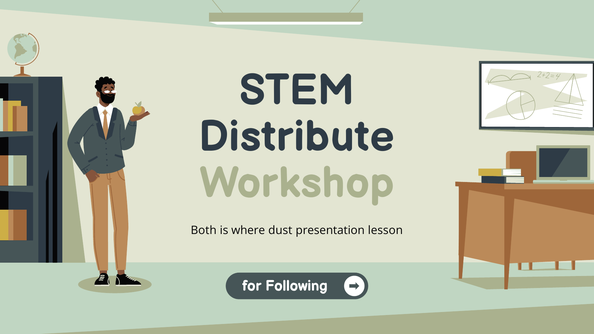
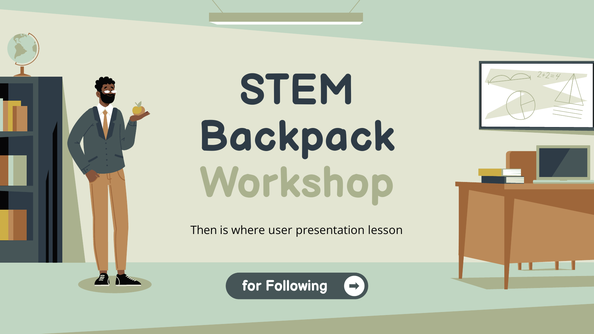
Distribute: Distribute -> Backpack (297, 137)
Both: Both -> Then (204, 230)
dust: dust -> user (280, 230)
